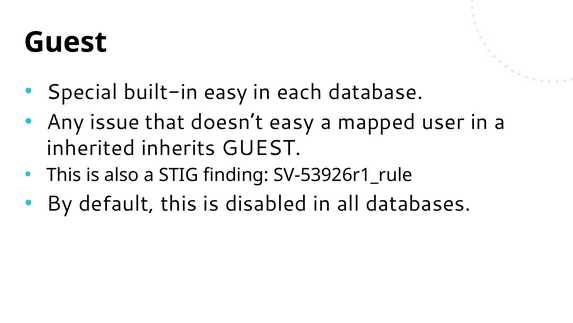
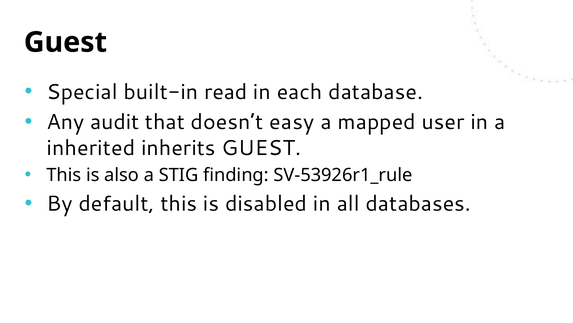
built-in easy: easy -> read (226, 92)
issue: issue -> audit (115, 122)
